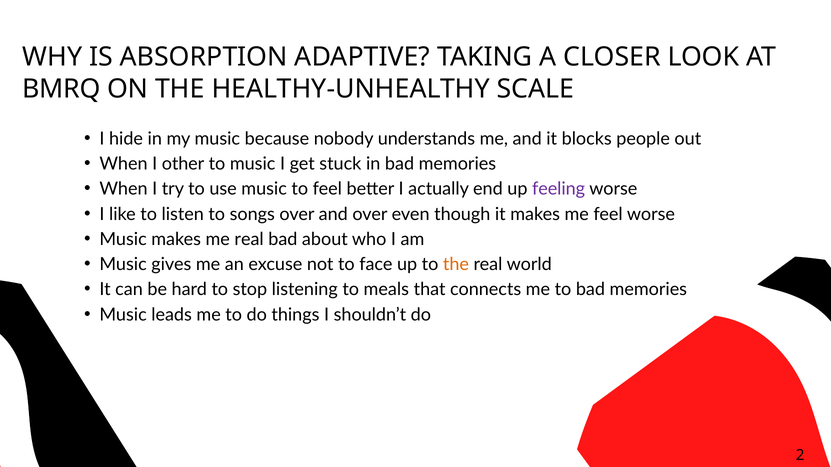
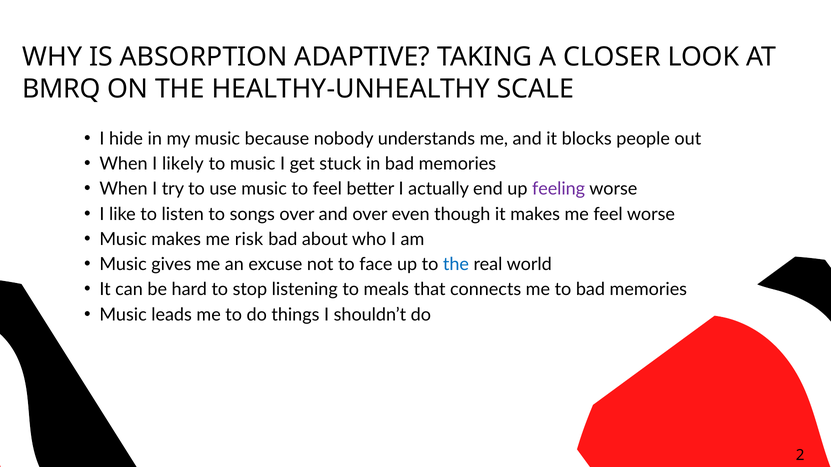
other: other -> likely (183, 164)
me real: real -> risk (249, 239)
the colour: orange -> blue (456, 265)
